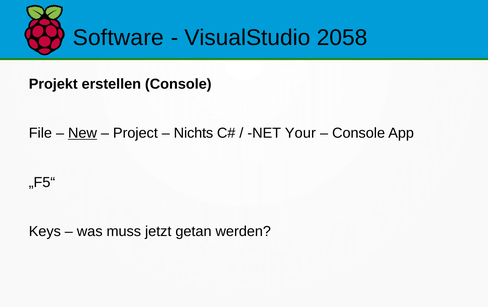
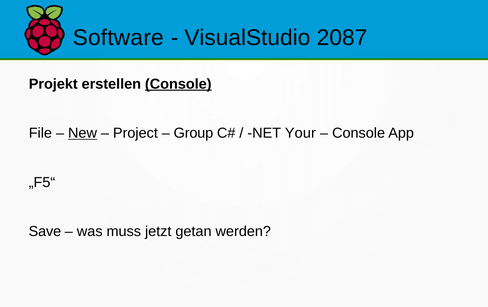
2058: 2058 -> 2087 (342, 38)
Console underline: none -> present (178, 84)
Nichts: Nichts -> Group (193, 133)
Keys: Keys -> Save (45, 232)
